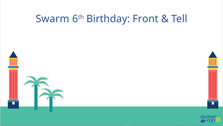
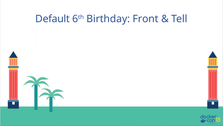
Swarm: Swarm -> Default (53, 19)
